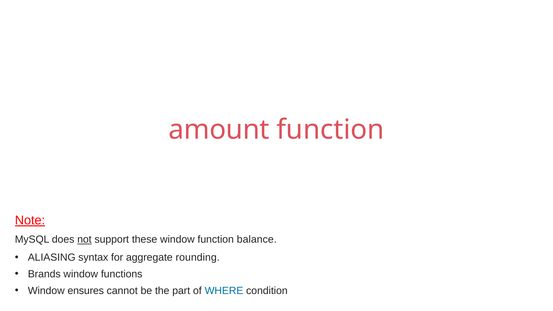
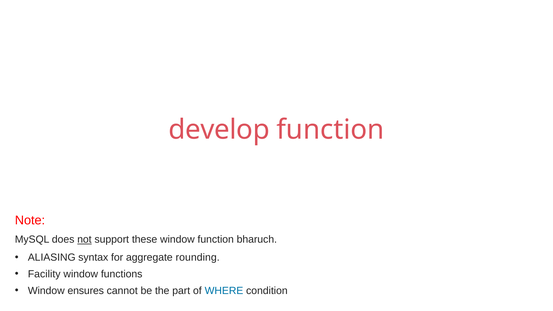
amount: amount -> develop (219, 130)
Note underline: present -> none (30, 220)
balance: balance -> bharuch (257, 240)
Brands: Brands -> Facility (44, 274)
